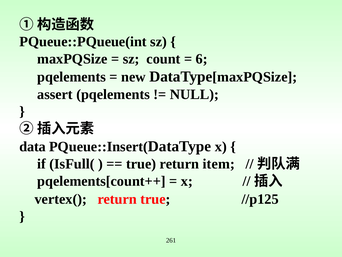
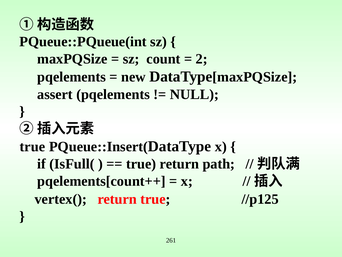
6: 6 -> 2 (202, 59)
data: data -> true (32, 146)
item: item -> path (219, 164)
